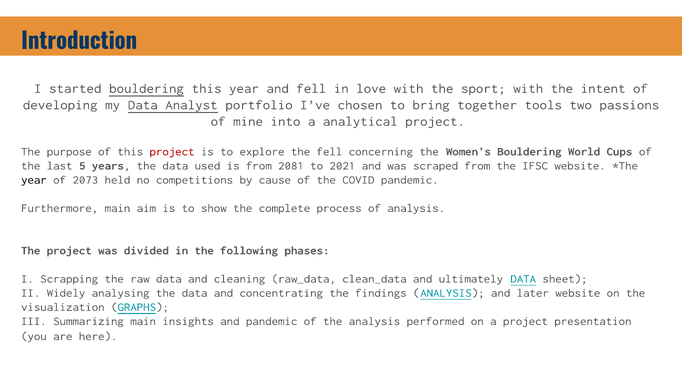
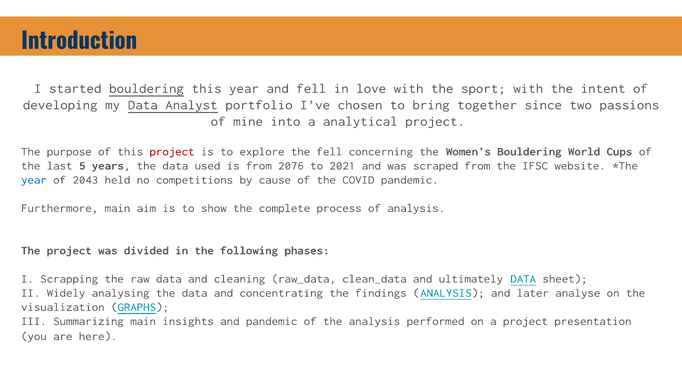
tools: tools -> since (543, 105)
2081: 2081 -> 2076 (291, 165)
year colour: black -> blue (34, 180)
2073: 2073 -> 2043 (85, 180)
later website: website -> analyse (578, 293)
